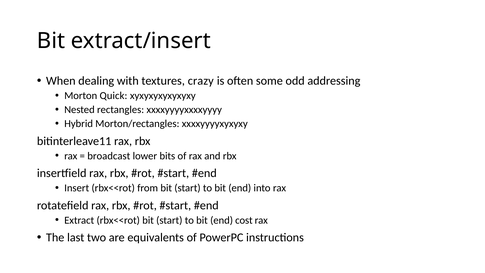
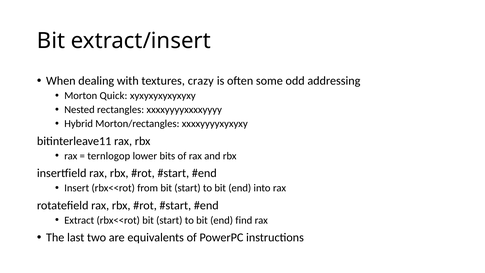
broadcast: broadcast -> ternlogop (109, 156)
cost: cost -> find (244, 220)
